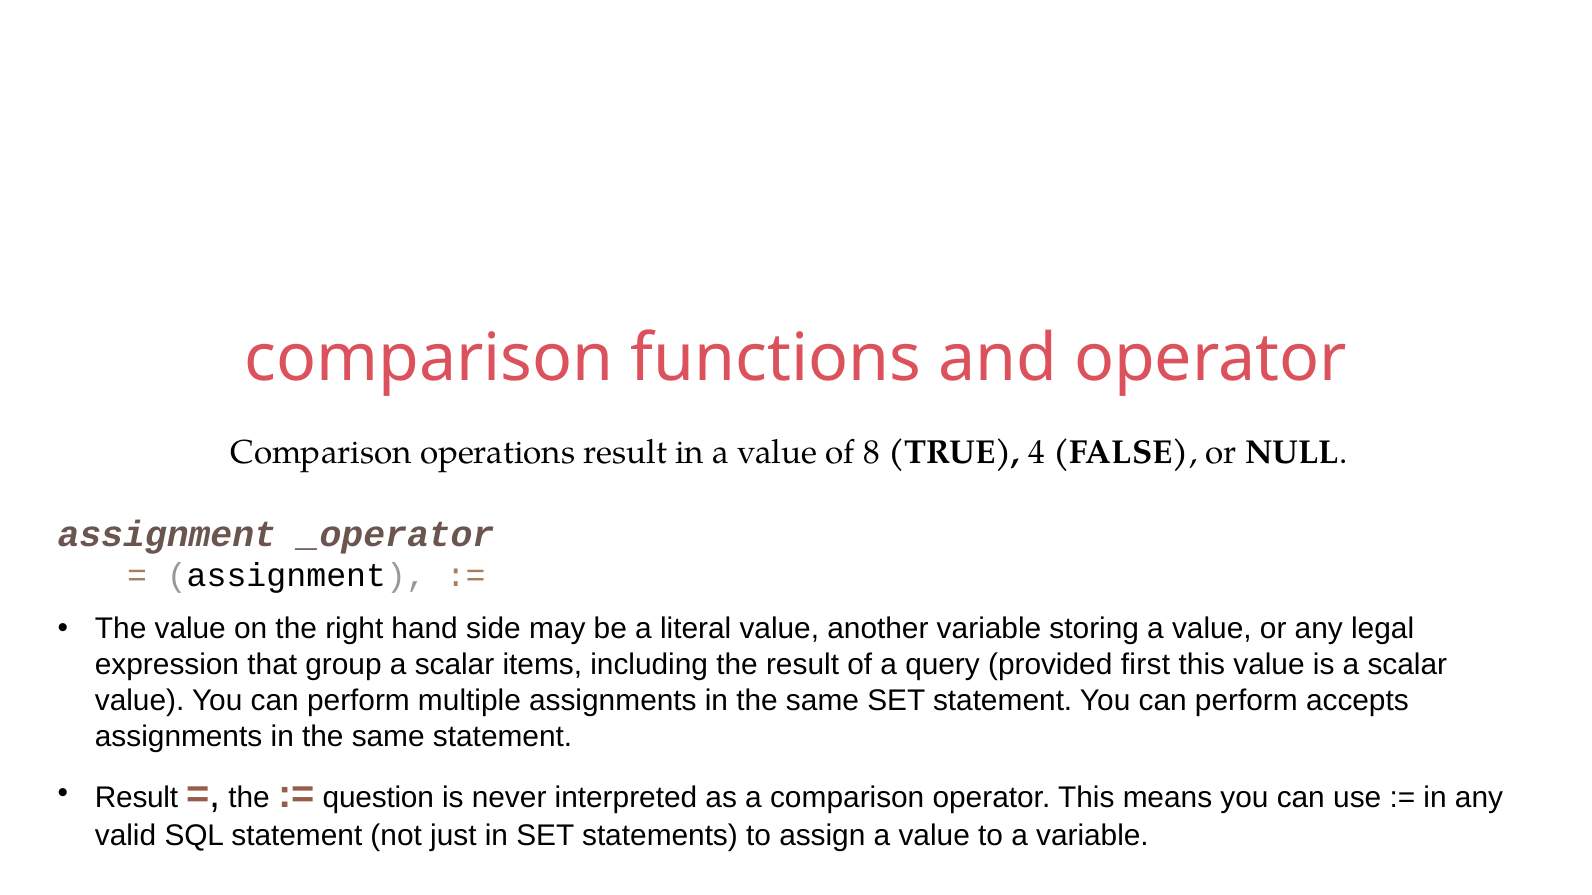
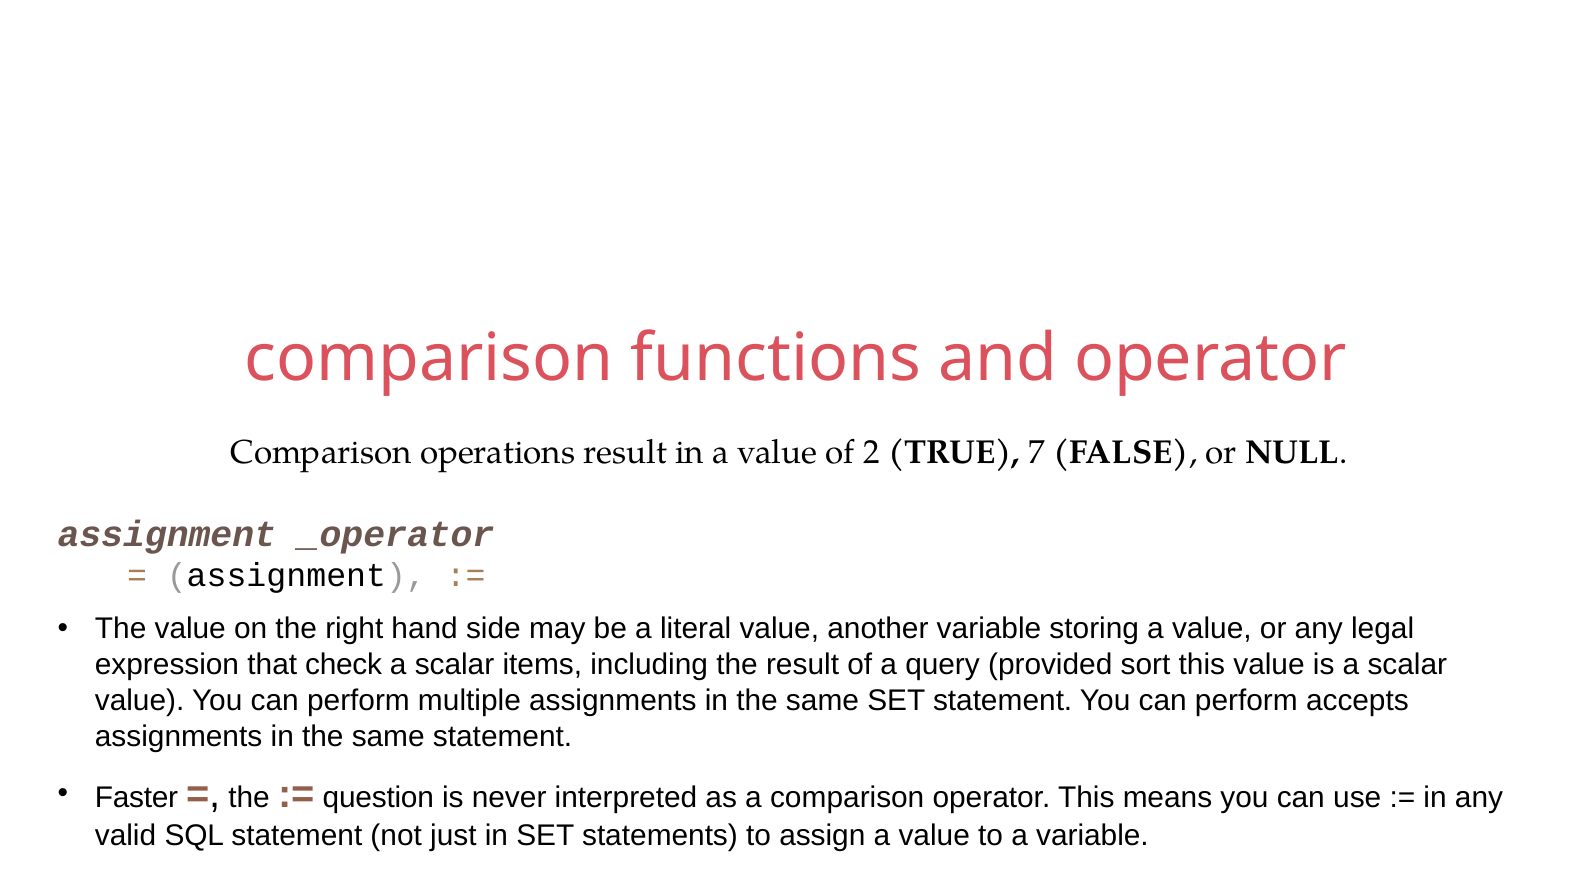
8: 8 -> 2 (872, 453)
4: 4 -> 7 (1037, 453)
group: group -> check (344, 665)
first: first -> sort (1146, 665)
Result: Result -> Faster (137, 799)
